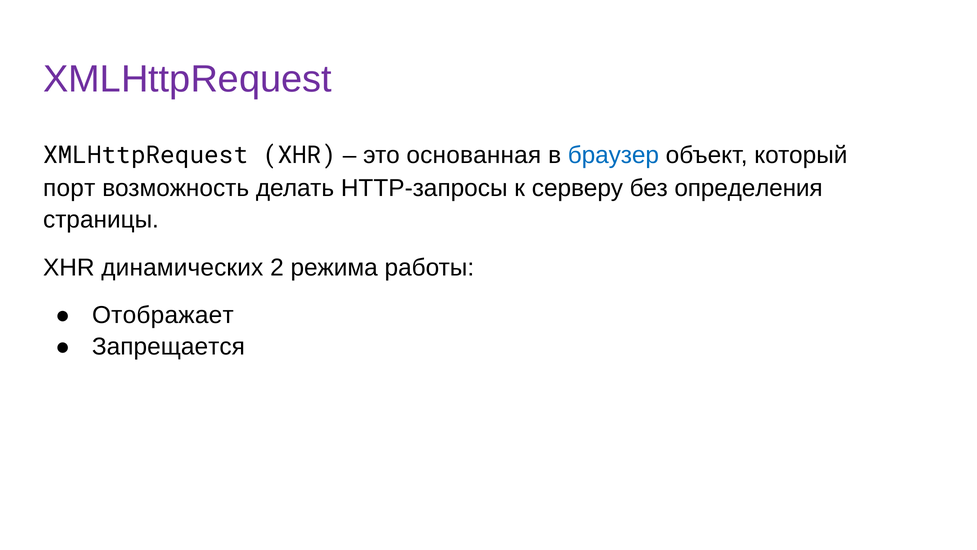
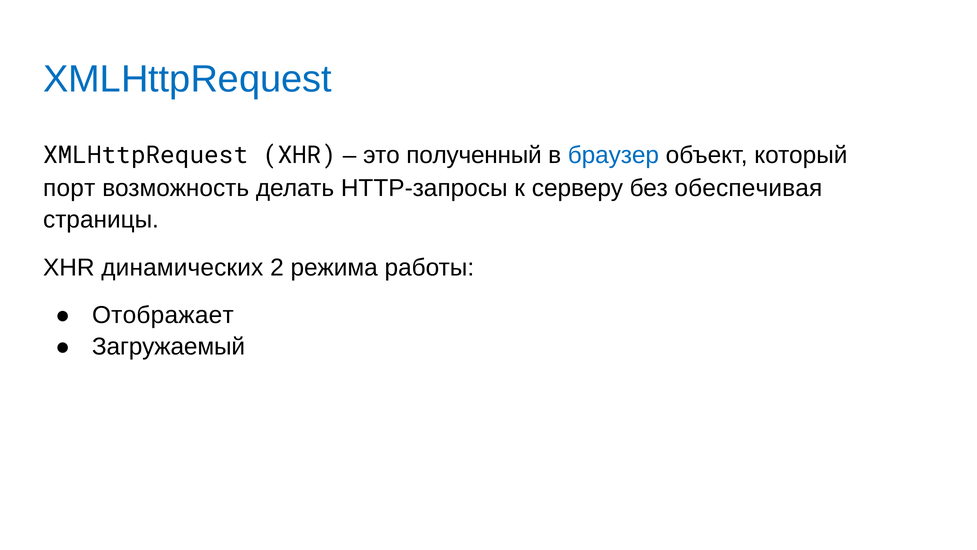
XMLHttpRequest colour: purple -> blue (187, 79)
основанная: основанная -> полученный (474, 155)
определения: определения -> обеспечивая (748, 188)
Запрещается: Запрещается -> Загружаемый (169, 346)
